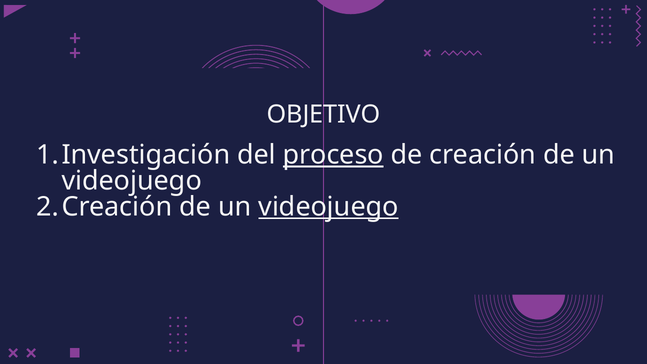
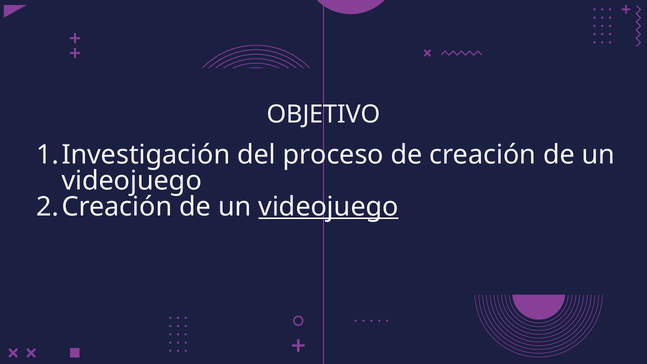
proceso underline: present -> none (333, 155)
